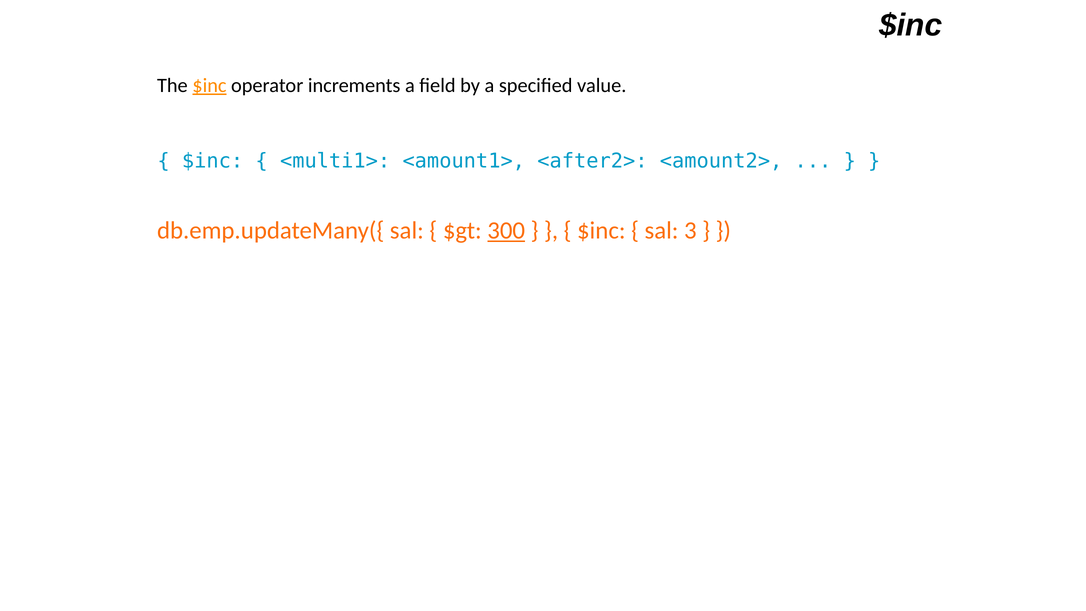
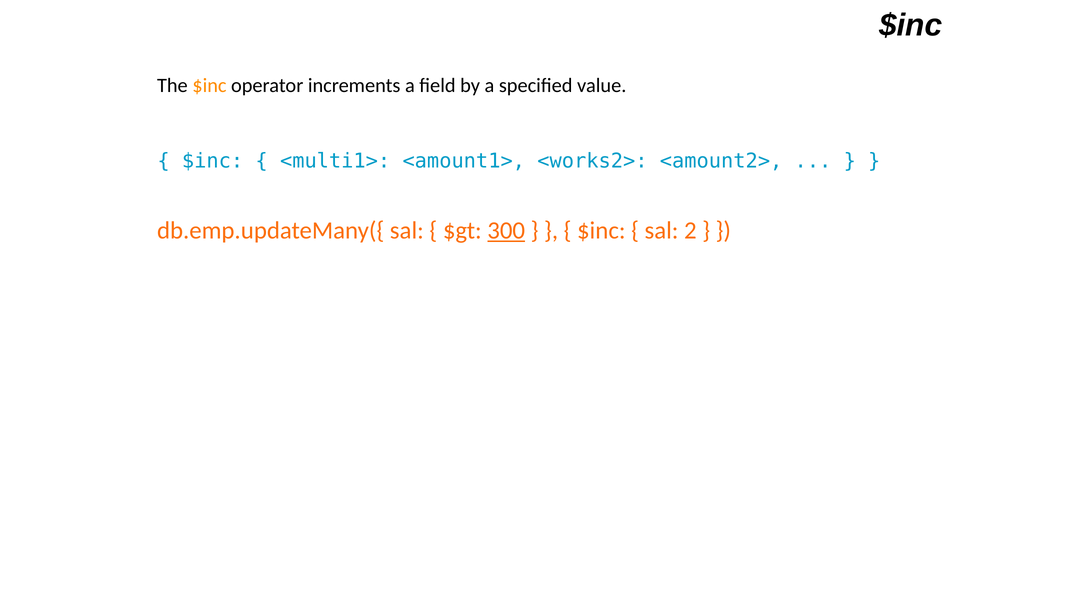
$inc underline: present -> none (209, 86)
<after2>: <after2> -> <works2> (592, 161)
3: 3 -> 2 (690, 230)
